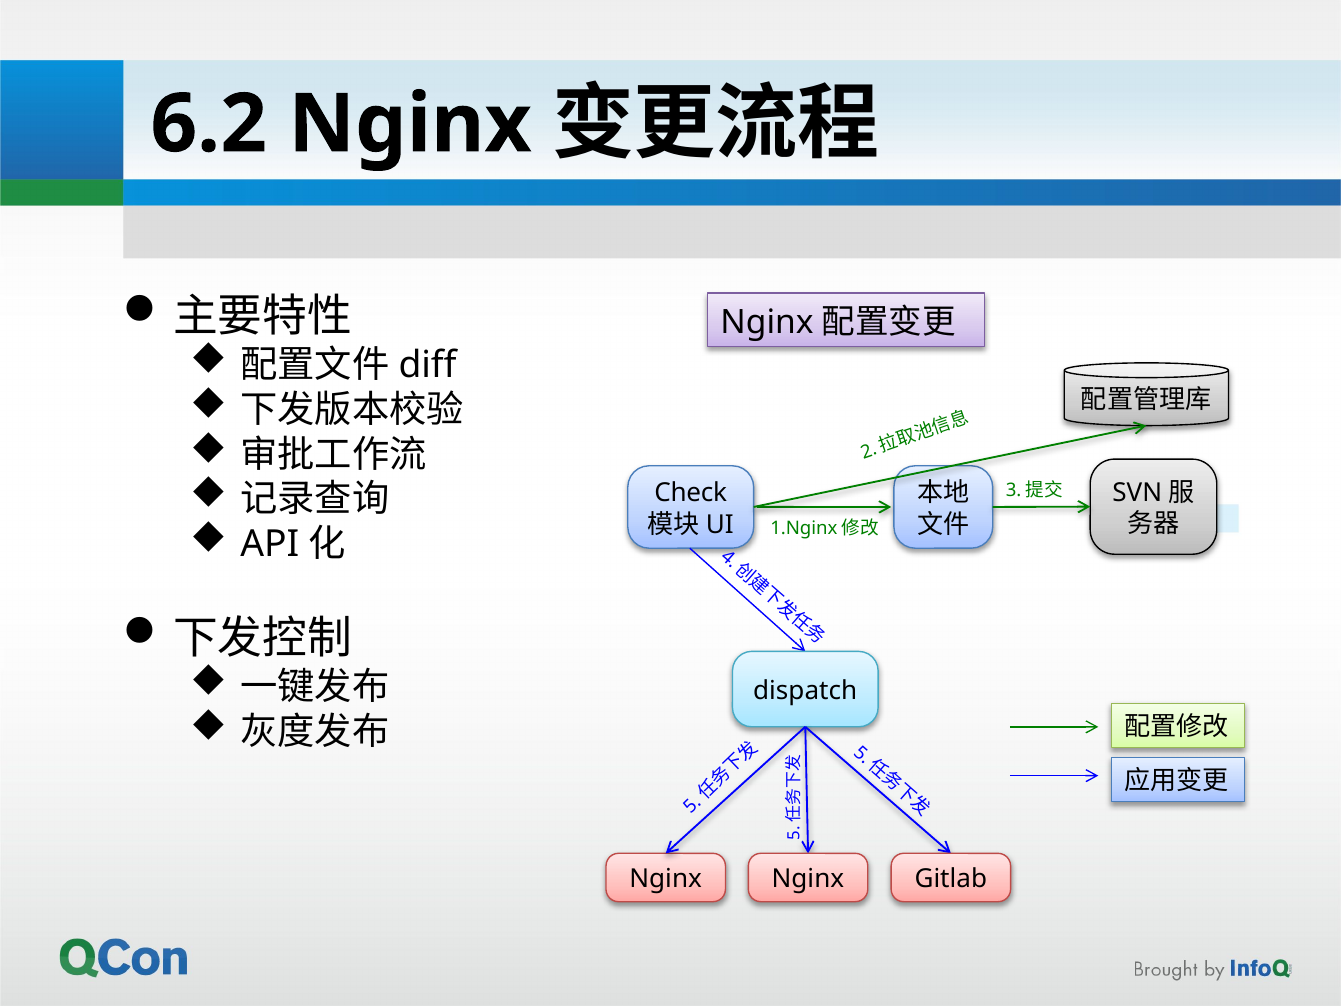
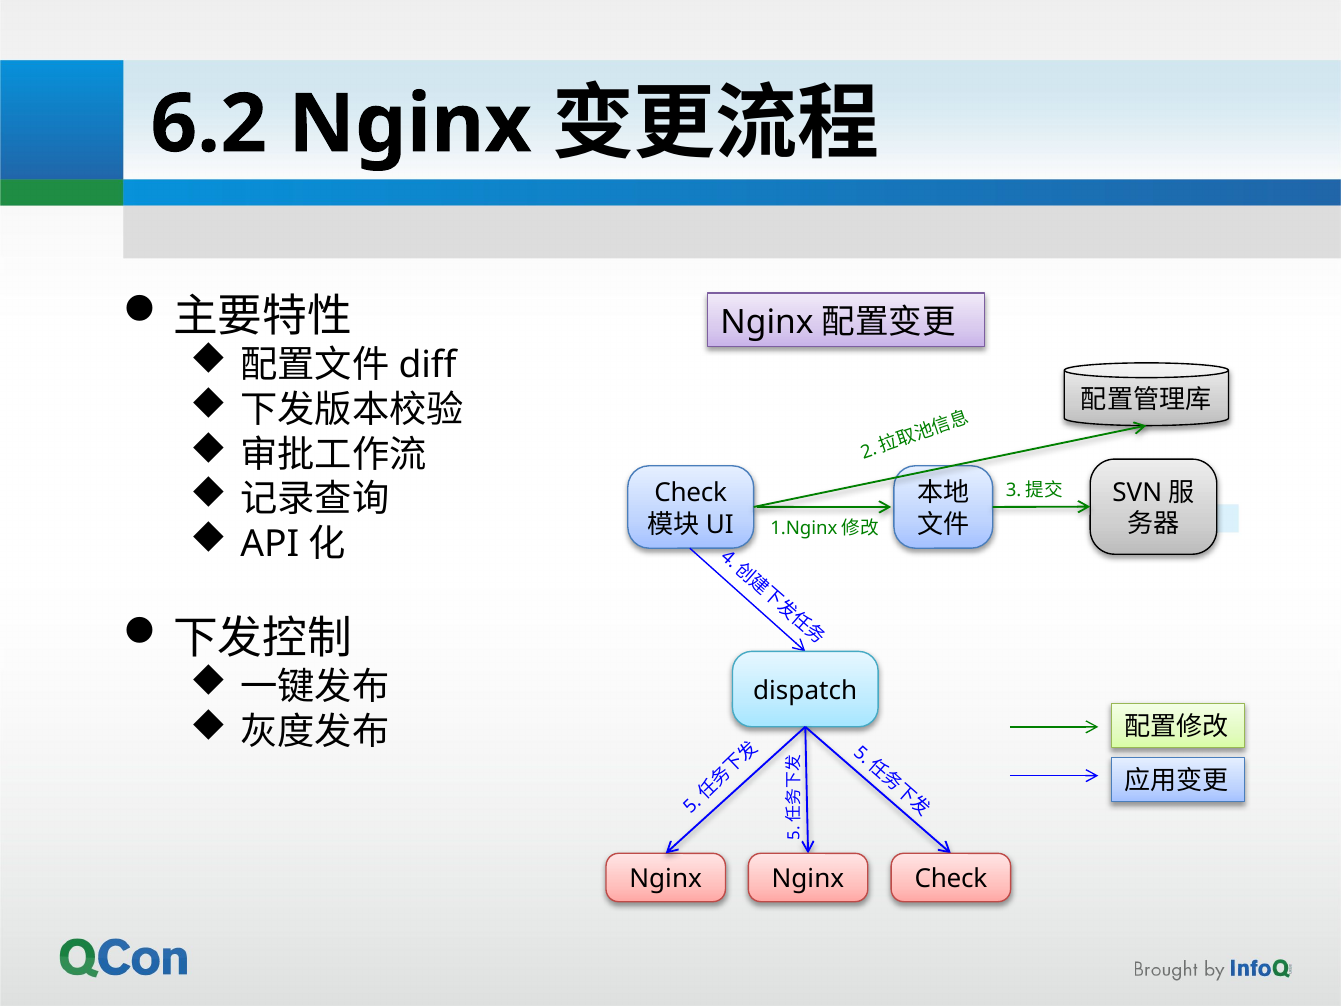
Nginx Gitlab: Gitlab -> Check (951, 879)
